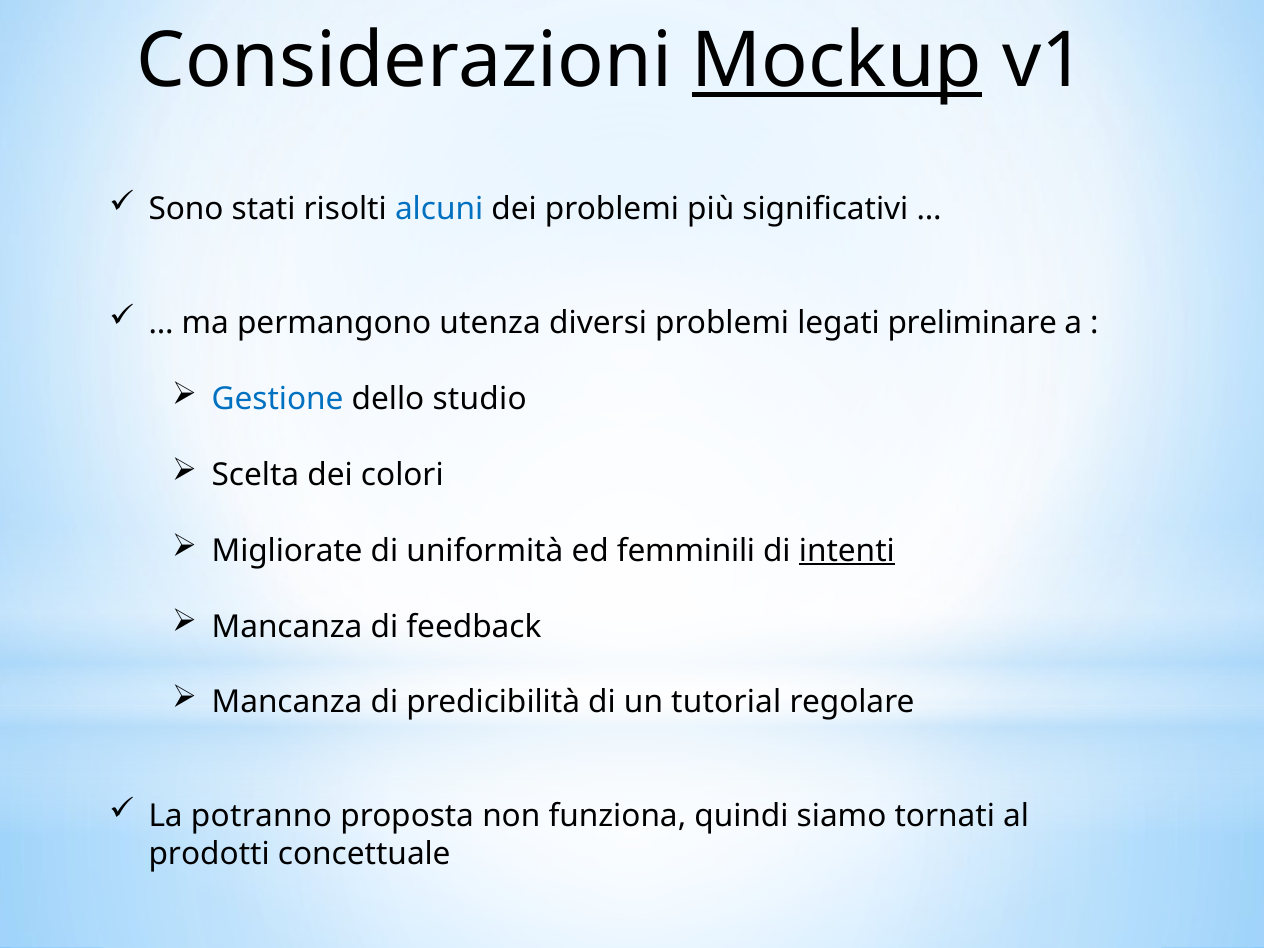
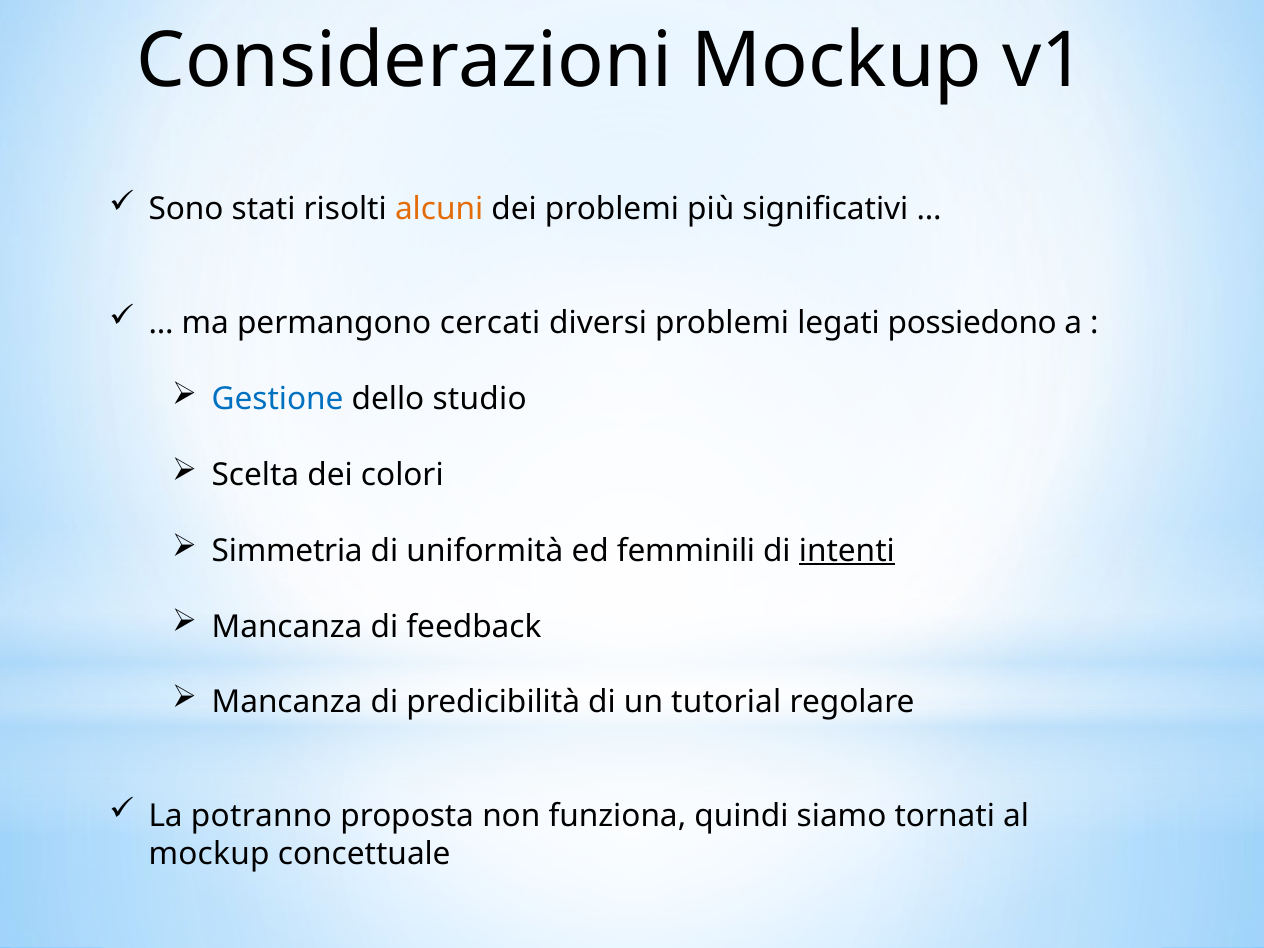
Mockup underline: present -> none (837, 62)
alcuni colour: blue -> orange (439, 210)
utenza: utenza -> cercati (490, 323)
preliminare: preliminare -> possiedono (972, 323)
Migliorate: Migliorate -> Simmetria (287, 551)
prodotti: prodotti -> mockup (209, 854)
